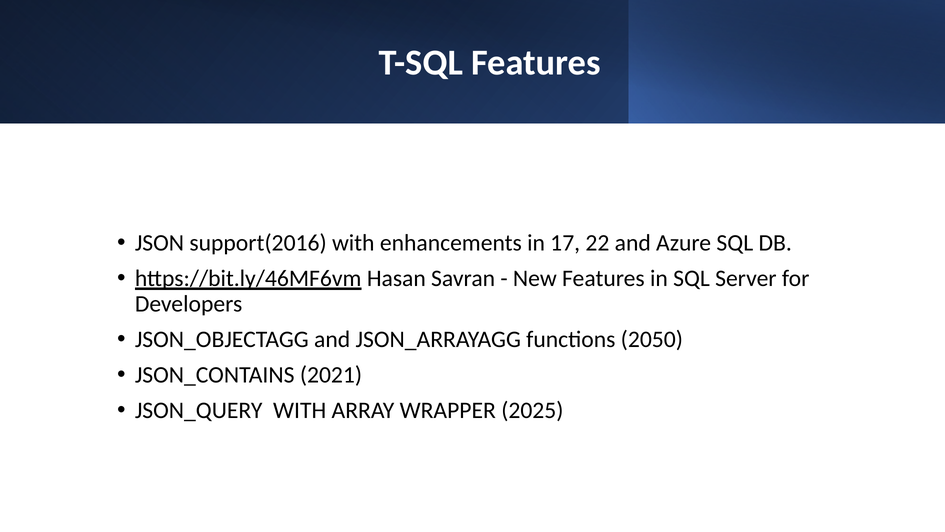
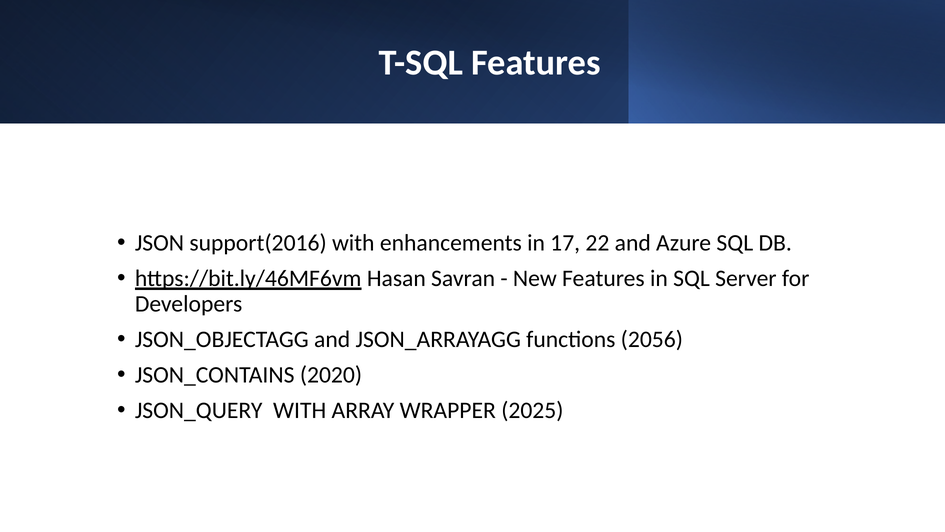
2050: 2050 -> 2056 (652, 339)
2021: 2021 -> 2020 (331, 375)
